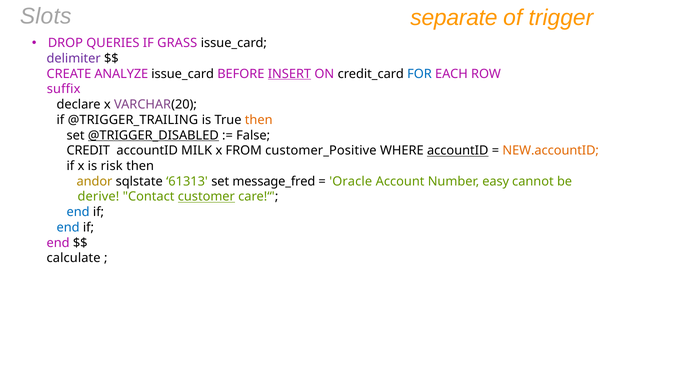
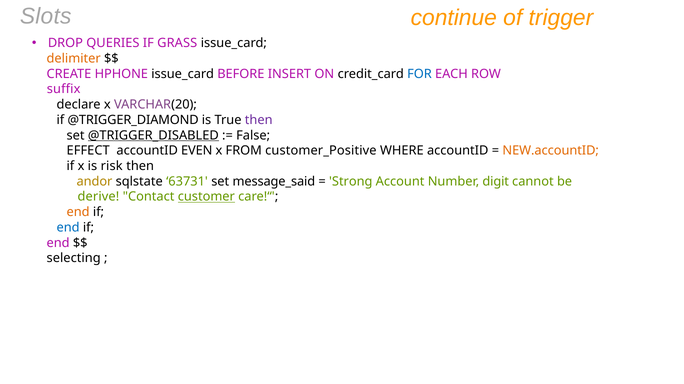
separate: separate -> continue (454, 18)
delimiter colour: purple -> orange (74, 59)
ANALYZE: ANALYZE -> HPHONE (121, 74)
INSERT underline: present -> none (289, 74)
@TRIGGER_TRAILING: @TRIGGER_TRAILING -> @TRIGGER_DIAMOND (133, 120)
then colour: orange -> purple (259, 120)
CREDIT: CREDIT -> EFFECT (88, 151)
MILK: MILK -> EVEN (197, 151)
accountID underline: present -> none (458, 151)
61313: 61313 -> 63731 (187, 182)
message_fred: message_fred -> message_said (274, 182)
Oracle: Oracle -> Strong (351, 182)
easy: easy -> digit (496, 182)
end colour: blue -> orange (78, 212)
calculate: calculate -> selecting (74, 259)
